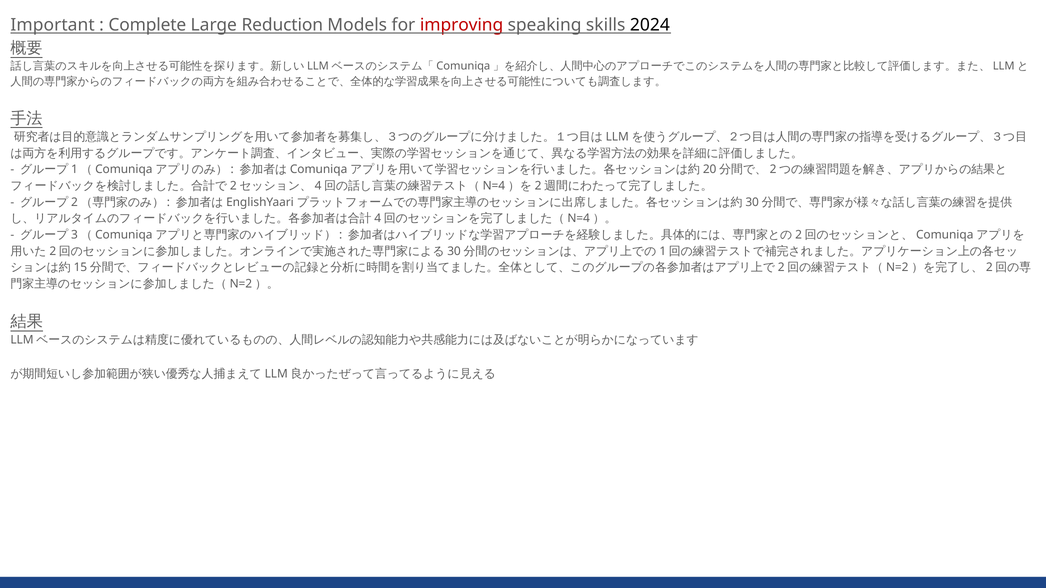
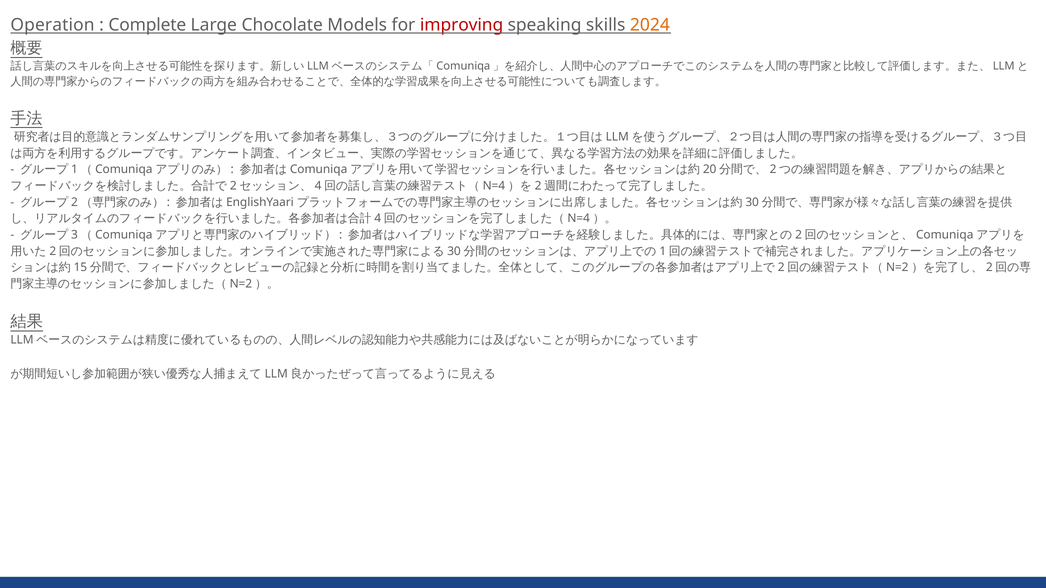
Important: Important -> Operation (53, 25)
Reduction: Reduction -> Chocolate (282, 25)
2024 colour: black -> orange (650, 25)
